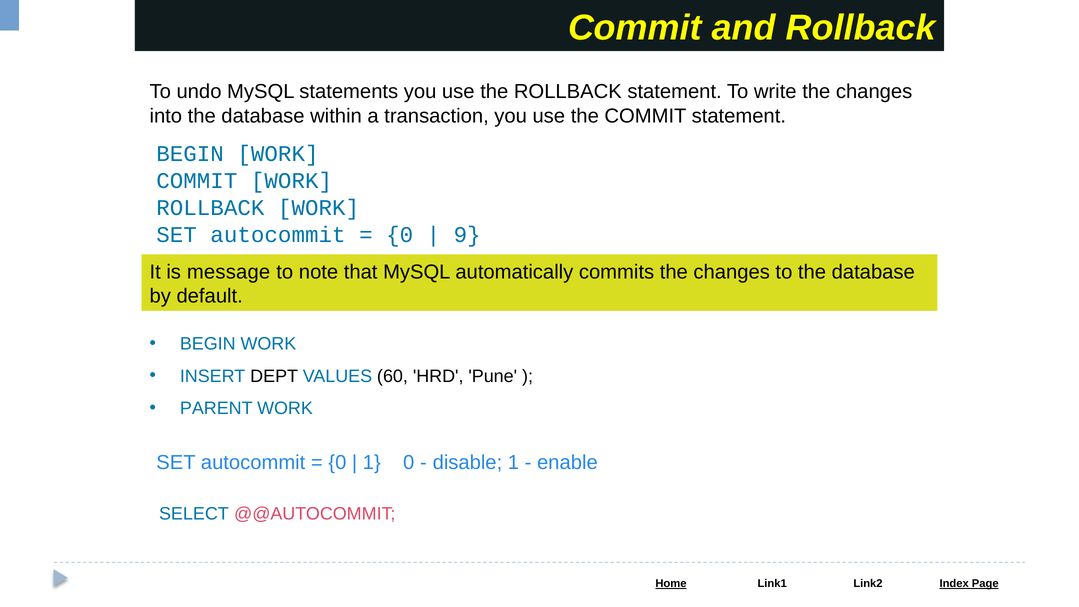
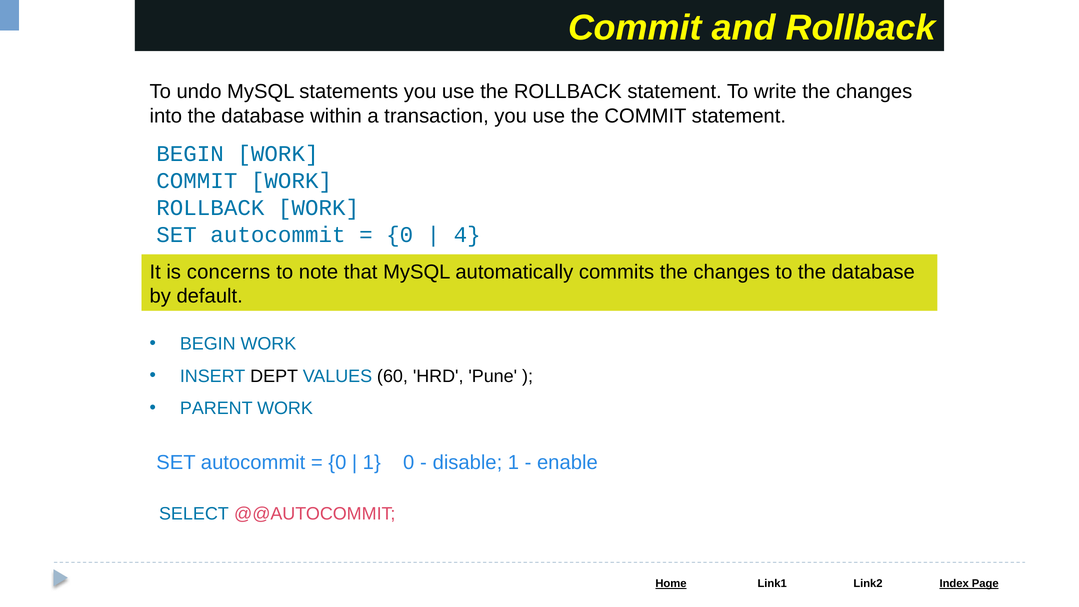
9: 9 -> 4 (467, 235)
message: message -> concerns (229, 272)
